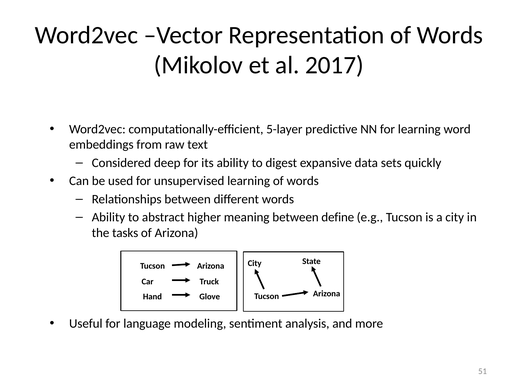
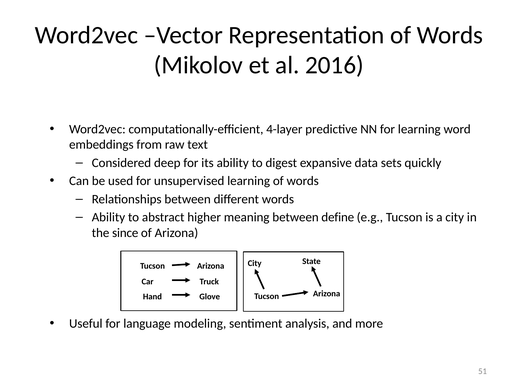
2017: 2017 -> 2016 (334, 65)
5-layer: 5-layer -> 4-layer (284, 129)
tasks: tasks -> since (125, 233)
